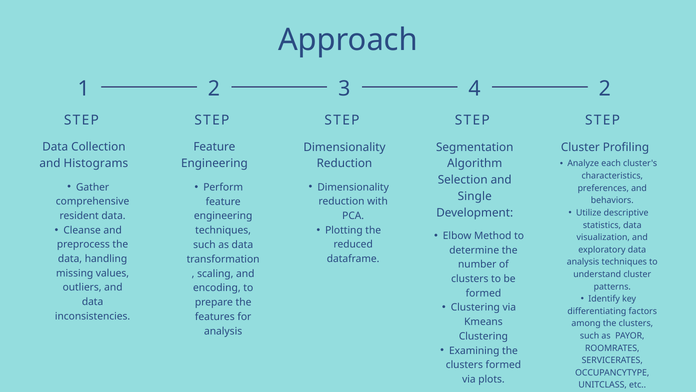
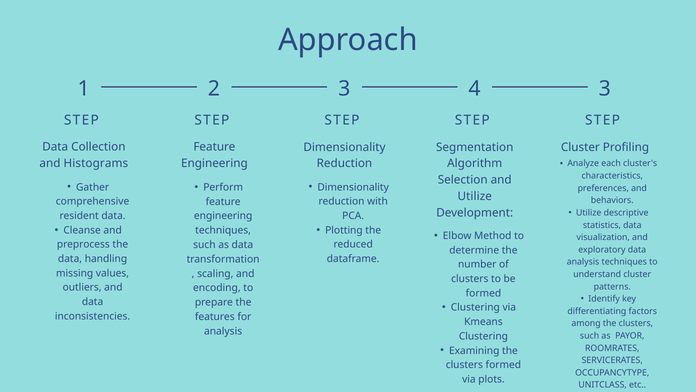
4 2: 2 -> 3 (605, 89)
Single: Single -> Utilize (475, 196)
